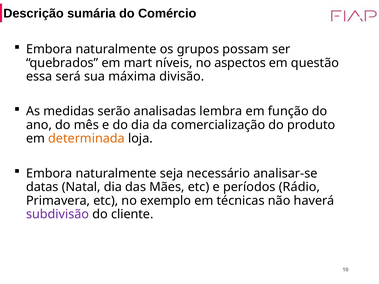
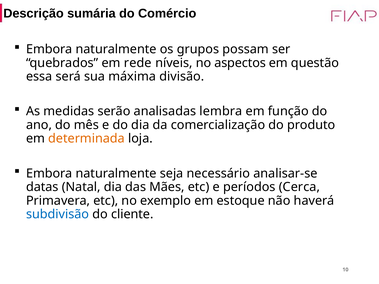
mart: mart -> rede (138, 63)
Rádio: Rádio -> Cerca (299, 187)
técnicas: técnicas -> estoque (241, 201)
subdivisão colour: purple -> blue (58, 214)
